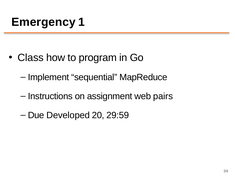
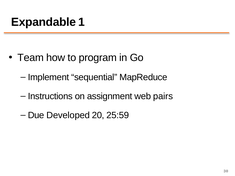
Emergency: Emergency -> Expandable (44, 22)
Class: Class -> Team (31, 58)
29:59: 29:59 -> 25:59 (118, 115)
